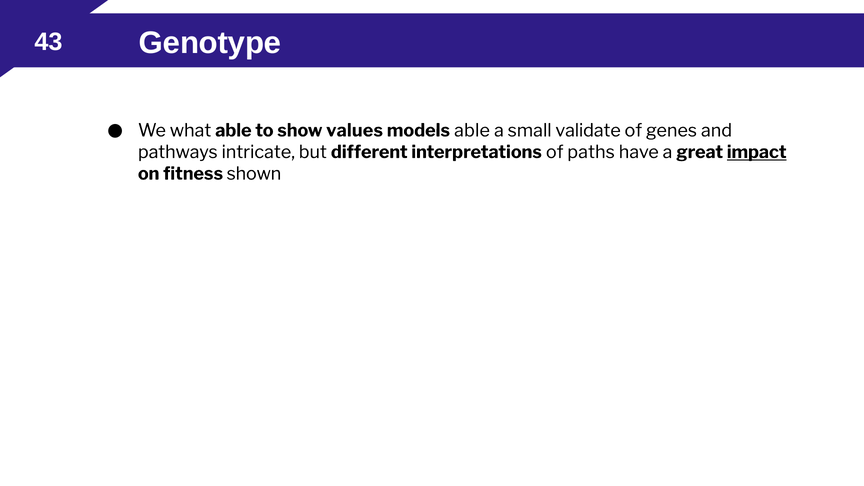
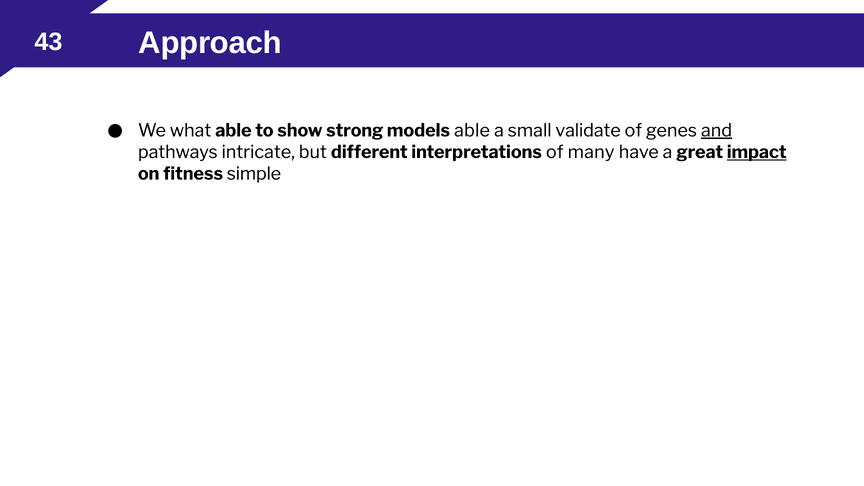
Genotype: Genotype -> Approach (210, 43)
values: values -> strong (355, 130)
and underline: none -> present (716, 130)
paths: paths -> many (591, 152)
shown: shown -> simple (254, 174)
